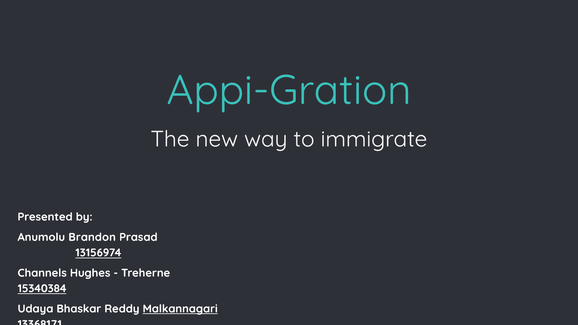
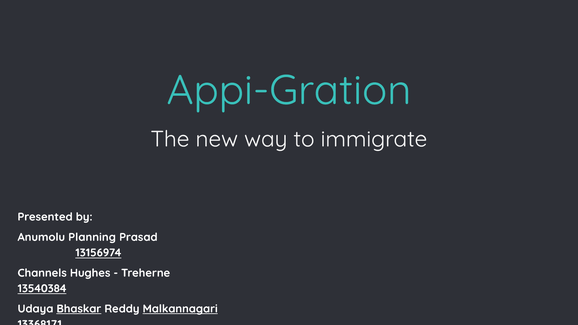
Anumolu Brandon: Brandon -> Planning (92, 237)
15340384: 15340384 -> 13540384 (42, 289)
Bhaskar underline: none -> present (79, 309)
